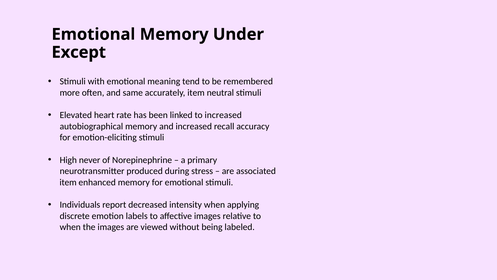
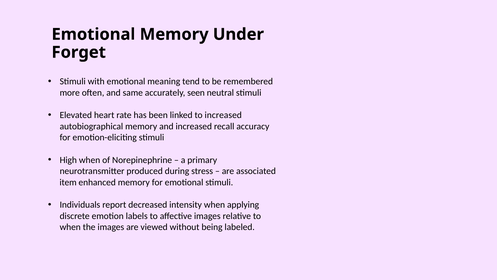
Except: Except -> Forget (79, 52)
accurately item: item -> seen (196, 93)
High never: never -> when (90, 160)
